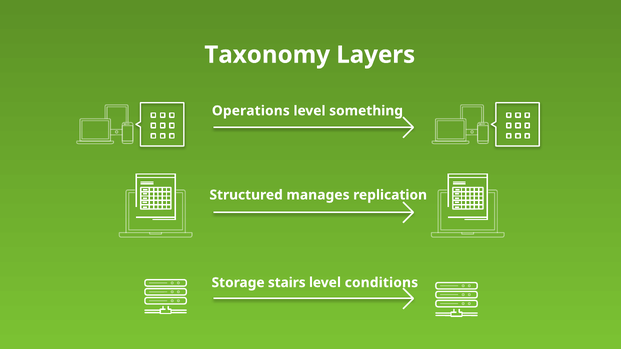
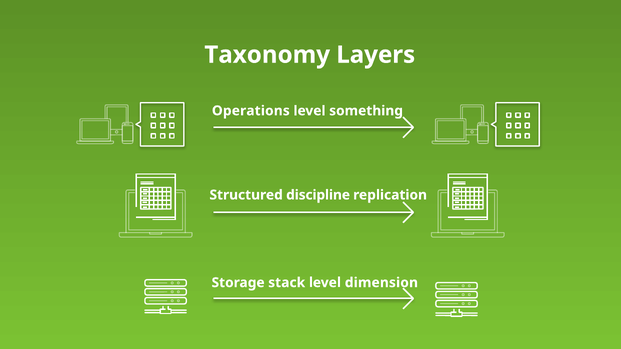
manages: manages -> discipline (318, 195)
stairs: stairs -> stack (287, 283)
conditions: conditions -> dimension (381, 283)
